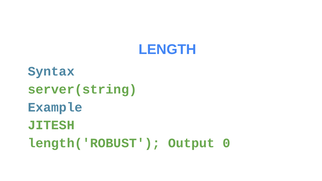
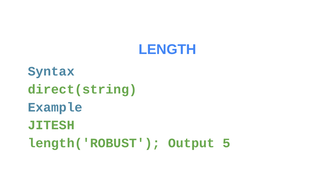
server(string: server(string -> direct(string (82, 89)
0: 0 -> 5 (226, 143)
